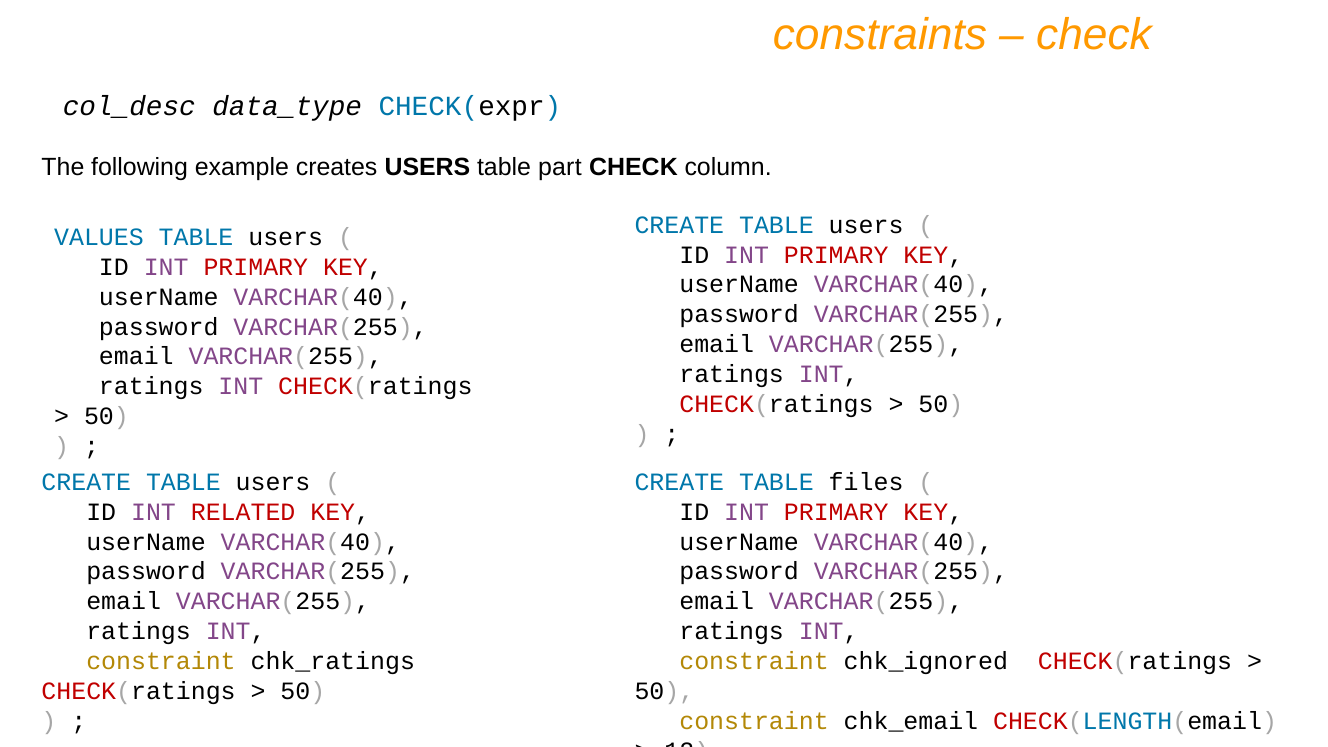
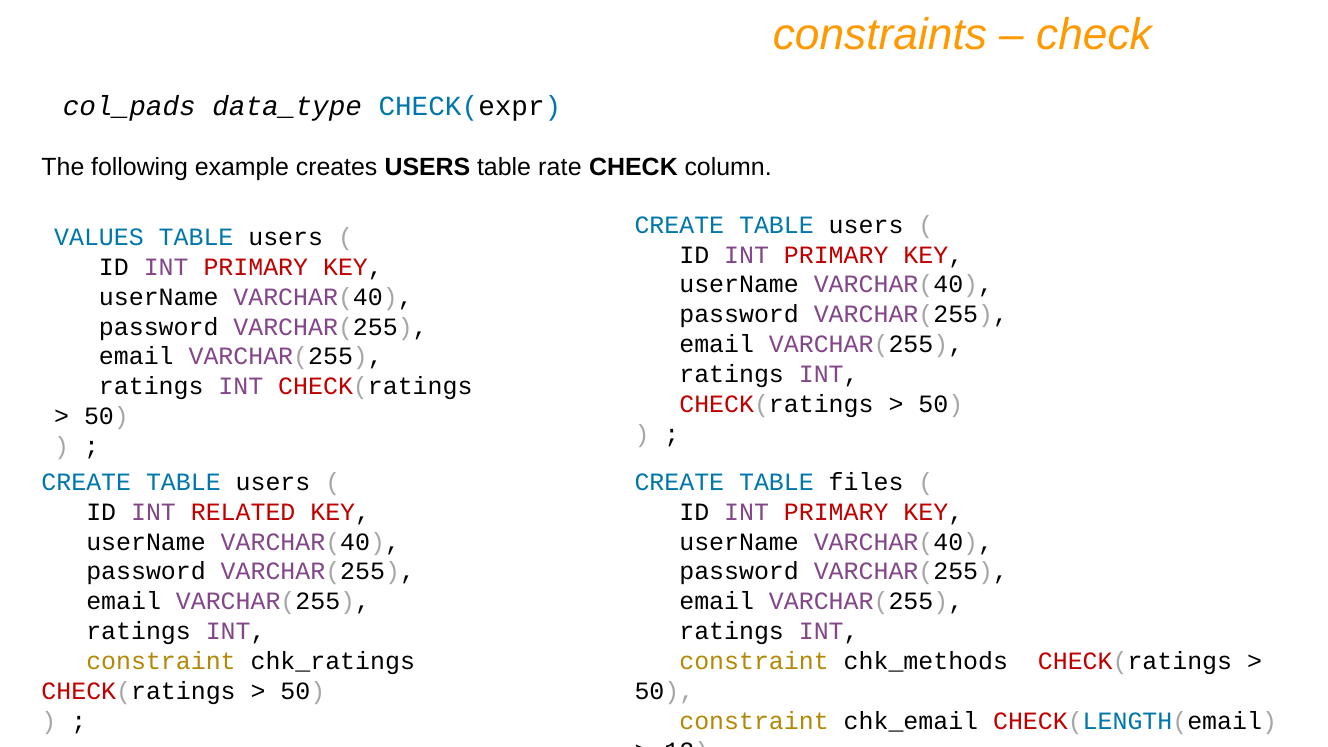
col_desc: col_desc -> col_pads (129, 107)
part: part -> rate (560, 168)
chk_ignored: chk_ignored -> chk_methods (926, 661)
